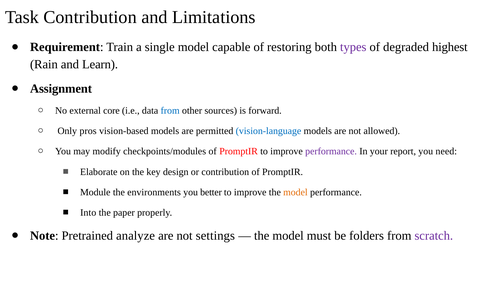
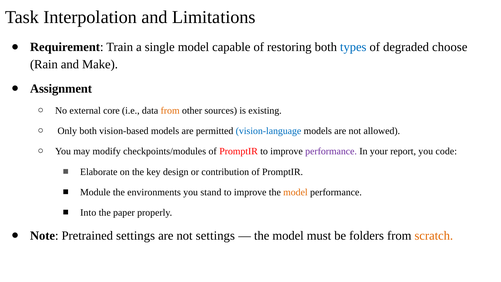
Task Contribution: Contribution -> Interpolation (90, 17)
types colour: purple -> blue (353, 47)
highest: highest -> choose (450, 47)
Learn: Learn -> Make (100, 64)
from colour: blue -> orange (170, 110)
forward: forward -> existing (265, 110)
Only pros: pros -> both (88, 131)
need: need -> code (446, 151)
better: better -> stand (211, 192)
Pretrained analyze: analyze -> settings (136, 235)
scratch colour: purple -> orange (434, 235)
